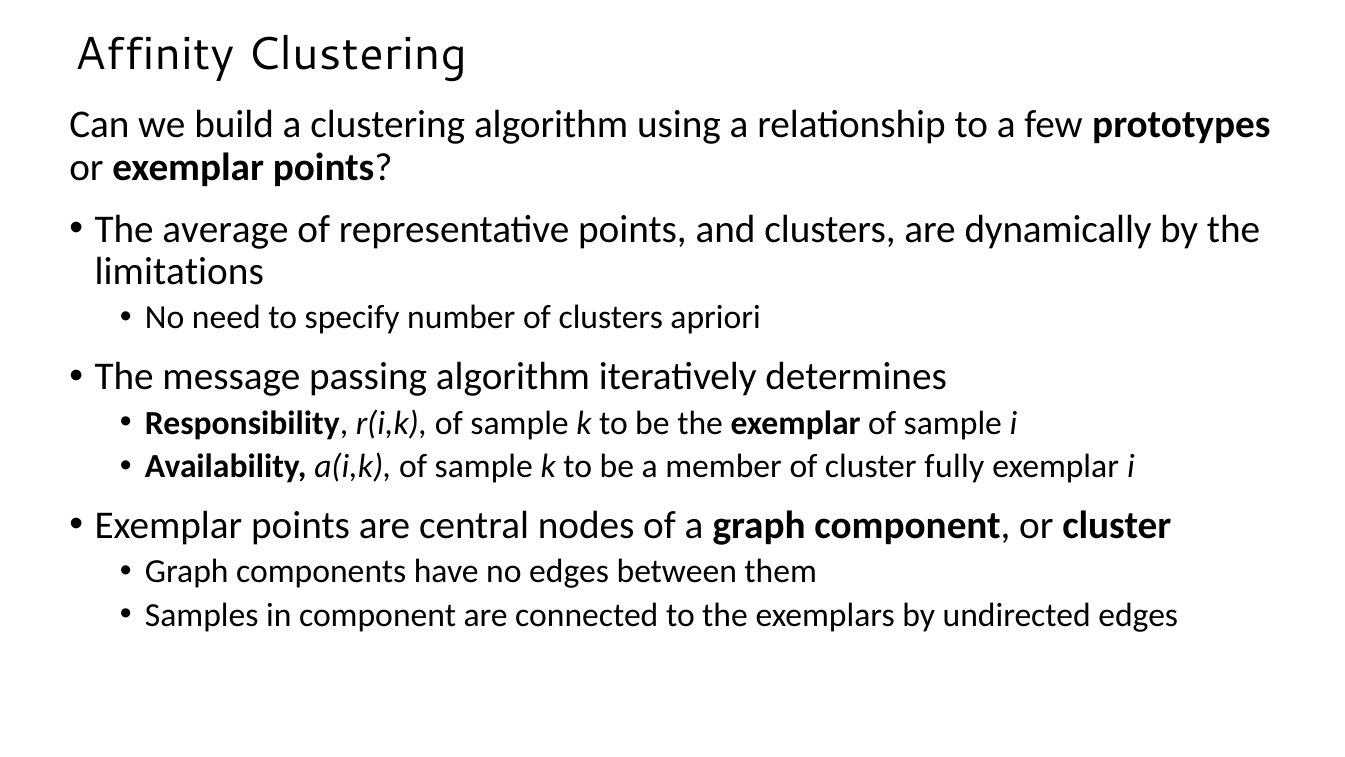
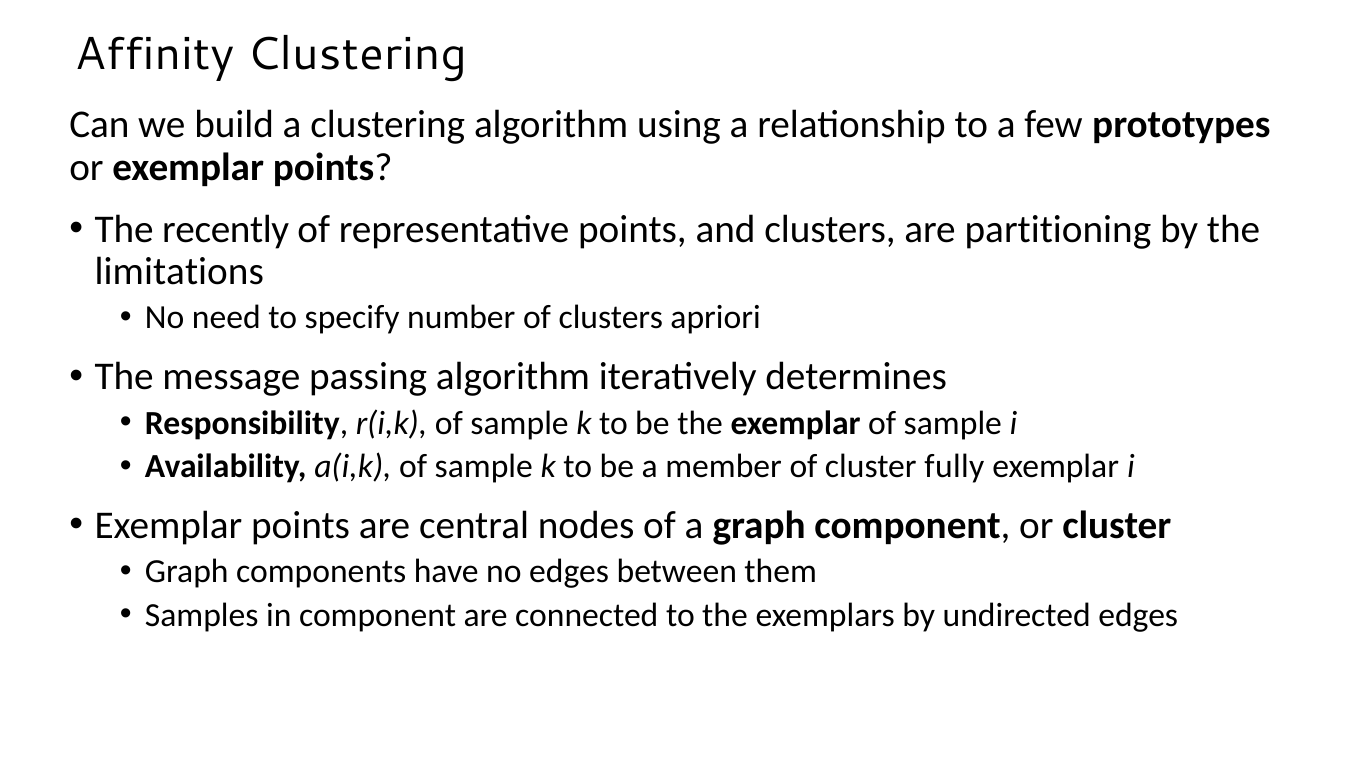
average: average -> recently (226, 229)
dynamically: dynamically -> partitioning (1058, 229)
